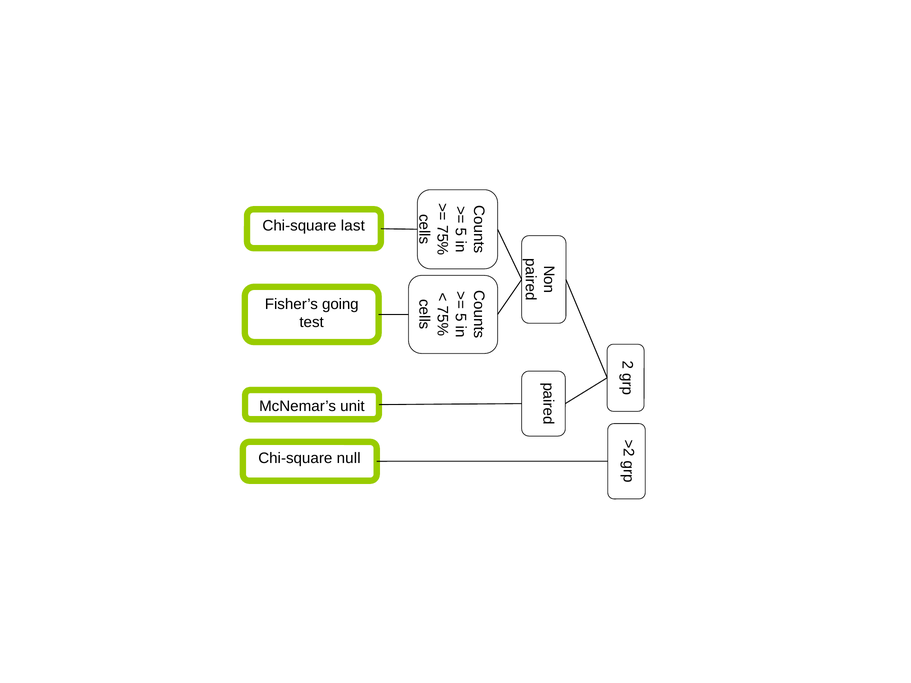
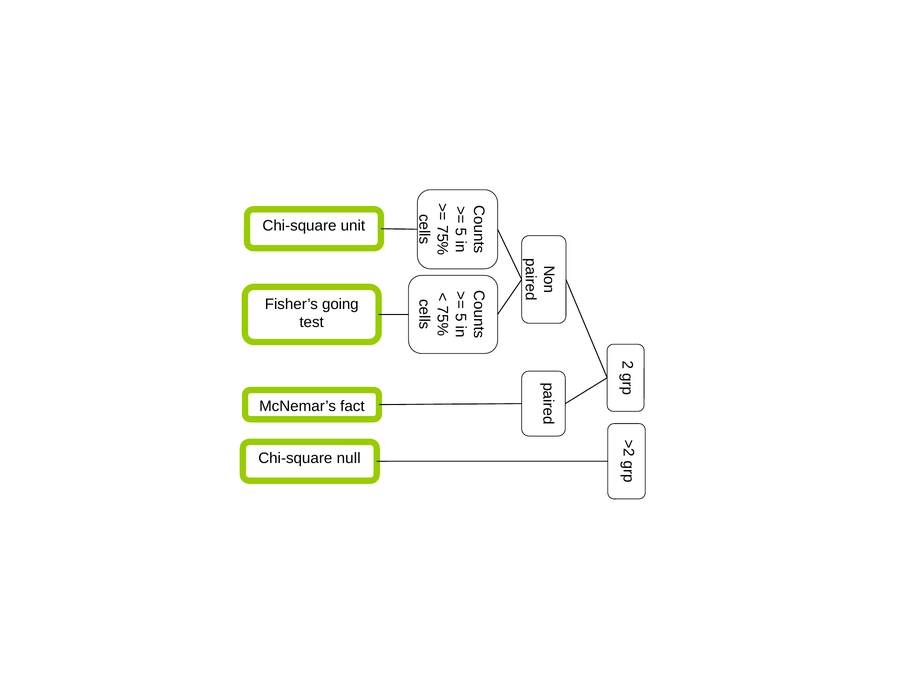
last: last -> unit (353, 226)
unit: unit -> fact (352, 406)
